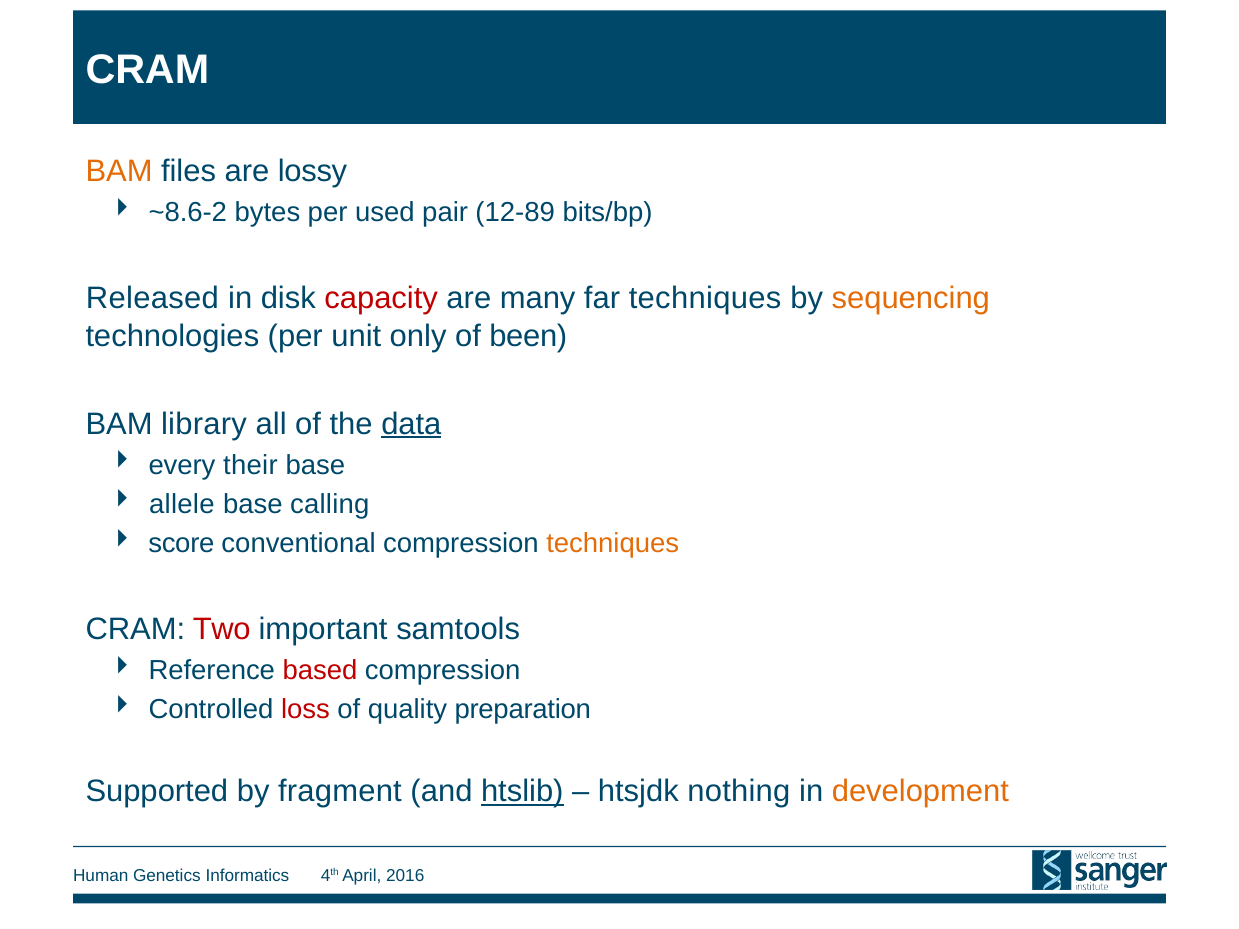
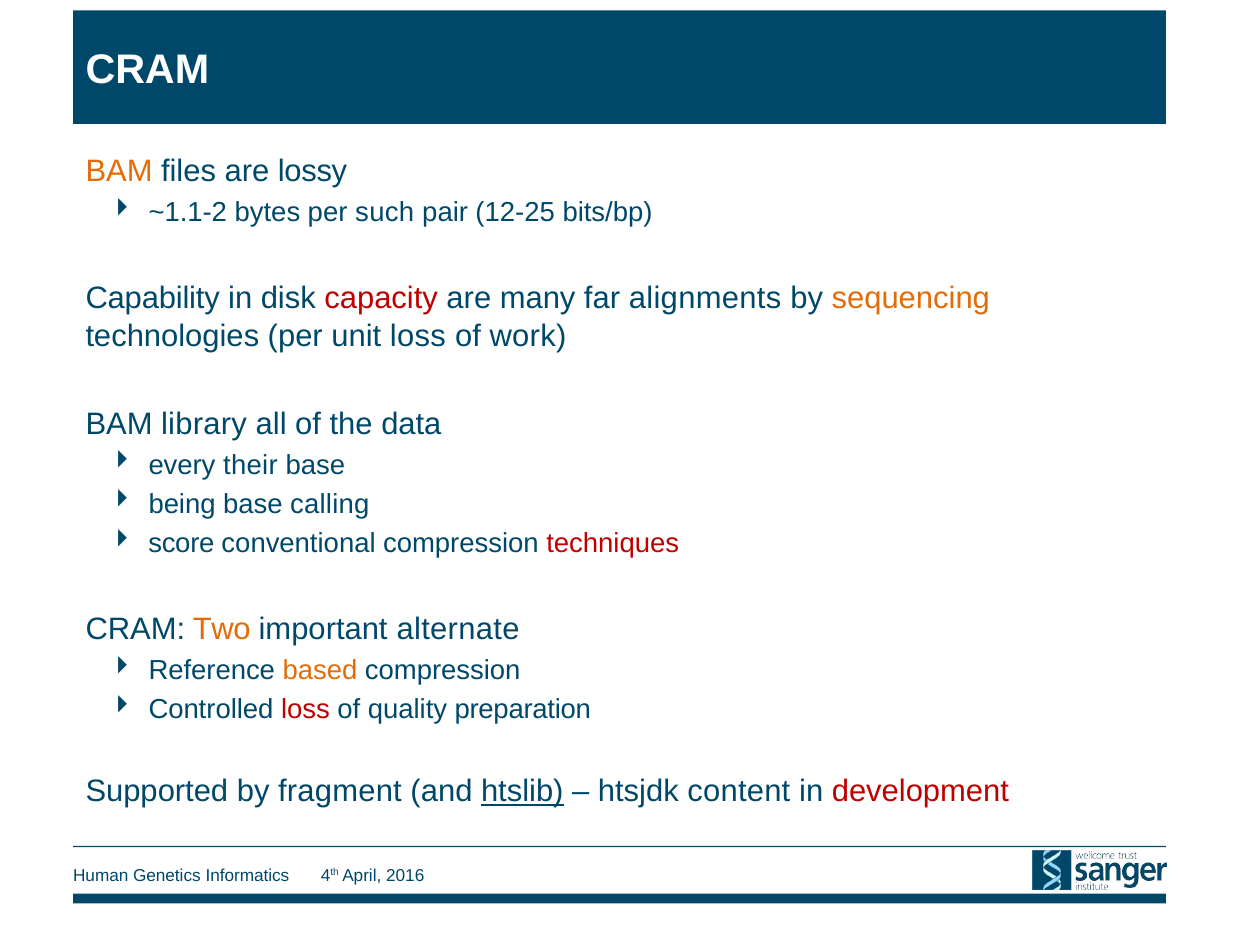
~8.6-2: ~8.6-2 -> ~1.1-2 (188, 213)
used: used -> such (385, 213)
12-89: 12-89 -> 12-25 (515, 213)
Released: Released -> Capability (153, 299)
far techniques: techniques -> alignments (705, 299)
unit only: only -> loss (418, 336)
been: been -> work (528, 336)
data underline: present -> none (411, 424)
allele: allele -> being (182, 504)
techniques colour: orange -> red (613, 544)
Two colour: red -> orange (222, 630)
samtools: samtools -> alternate (458, 630)
based colour: red -> orange (320, 671)
nothing: nothing -> content (739, 792)
development colour: orange -> red (920, 792)
